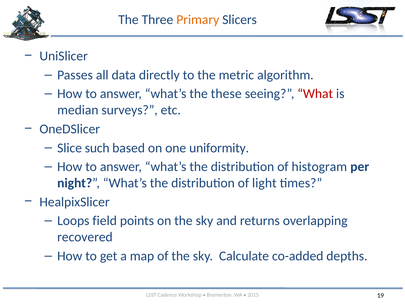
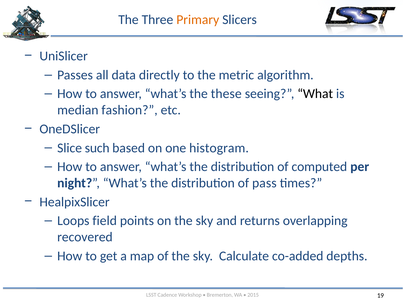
What colour: red -> black (315, 94)
surveys: surveys -> fashion (130, 110)
uniformity: uniformity -> histogram (219, 148)
histogram: histogram -> computed (319, 167)
light: light -> pass (264, 183)
